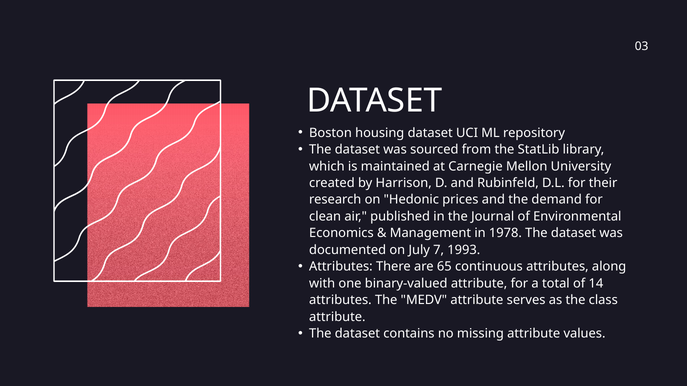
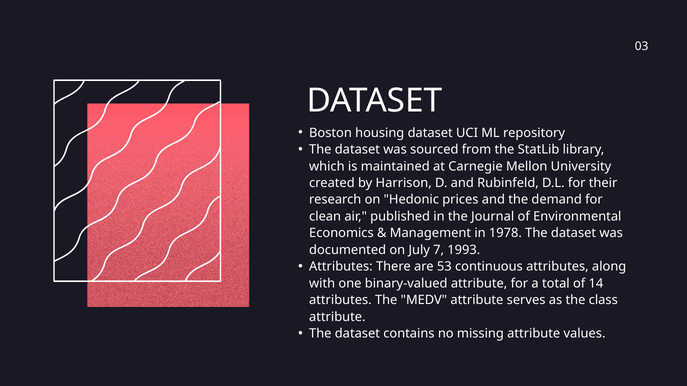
65: 65 -> 53 (444, 267)
